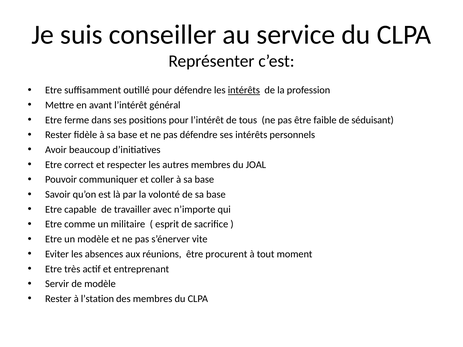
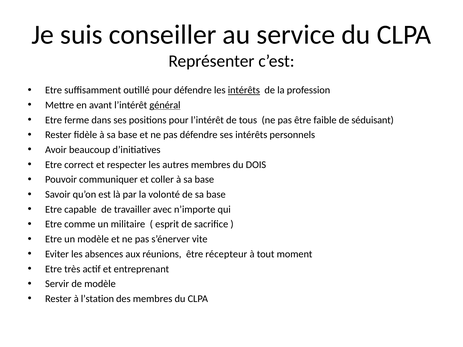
général underline: none -> present (165, 105)
JOAL: JOAL -> DOIS (256, 165)
procurent: procurent -> récepteur (226, 254)
